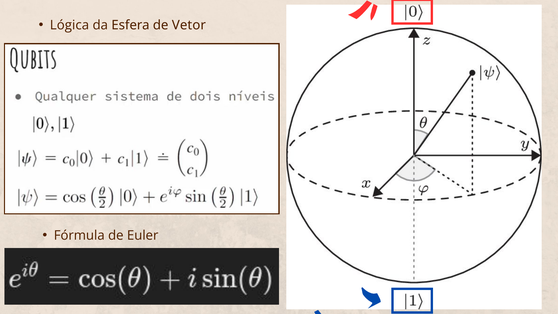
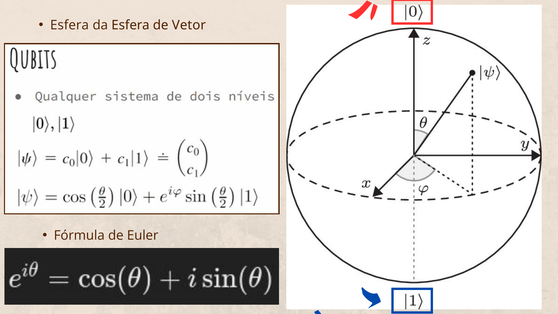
Lógica: Lógica -> Esfera (69, 25)
